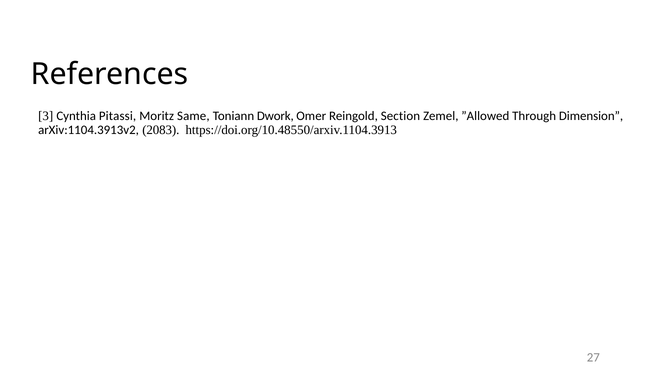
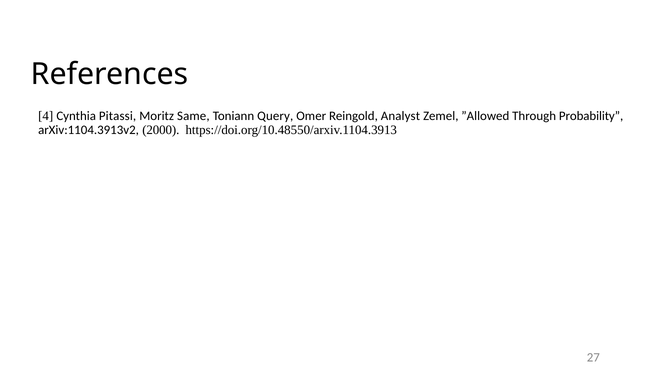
3: 3 -> 4 (46, 116)
Dwork: Dwork -> Query (275, 116)
Section: Section -> Analyst (400, 116)
Dimension: Dimension -> Probability (591, 116)
2083: 2083 -> 2000 (161, 130)
